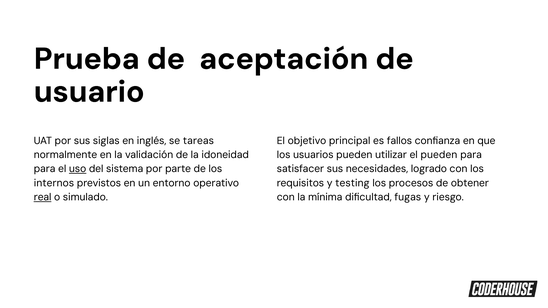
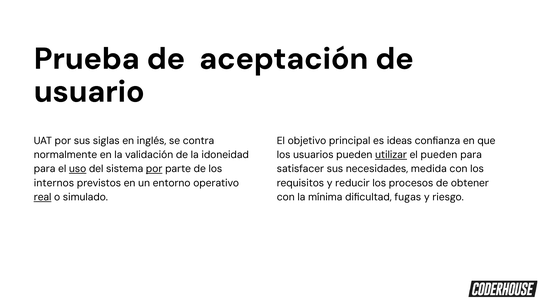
tareas: tareas -> contra (199, 141)
fallos: fallos -> ideas (399, 141)
utilizar underline: none -> present (391, 155)
por underline: none -> present (154, 169)
logrado: logrado -> medida (429, 169)
testing: testing -> reducir (352, 183)
